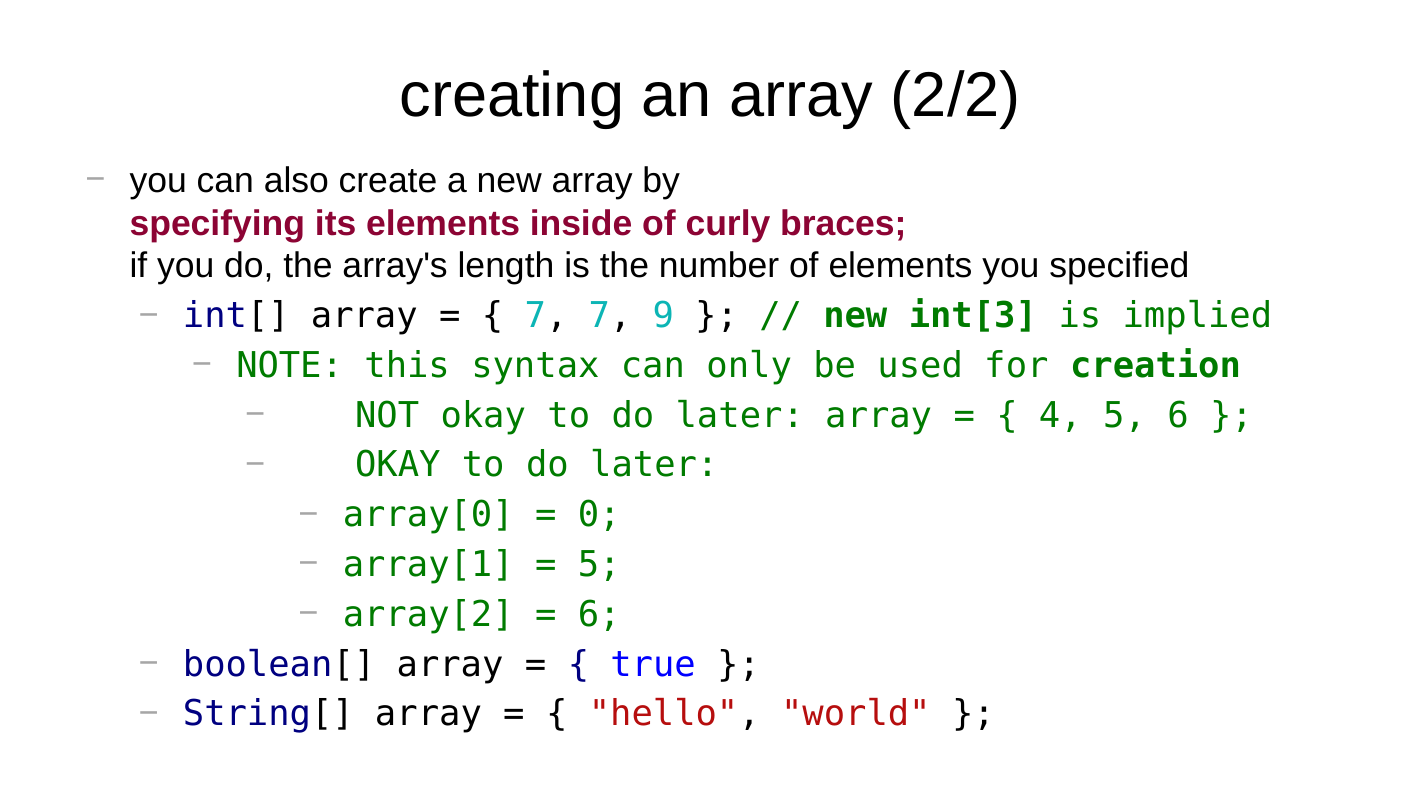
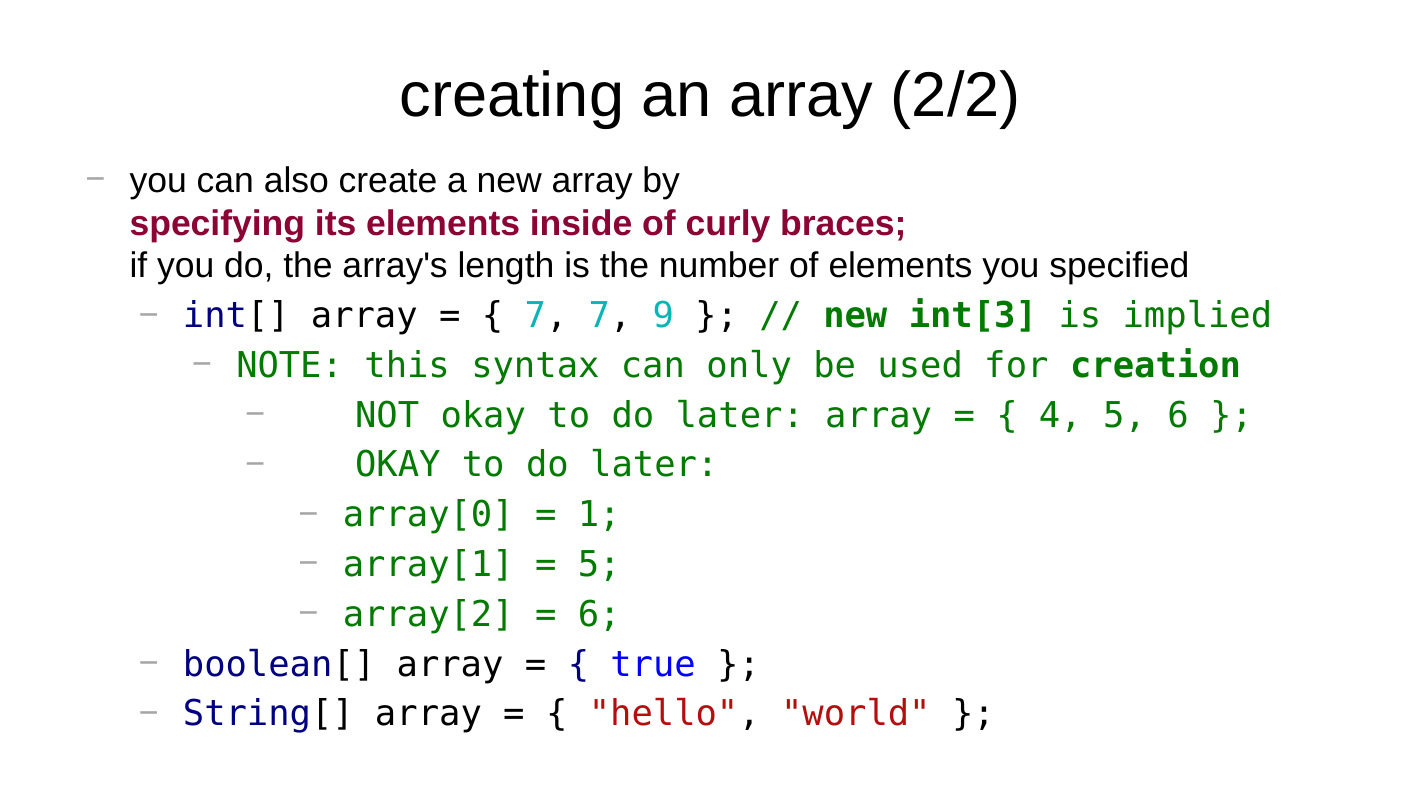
0: 0 -> 1 (599, 515)
